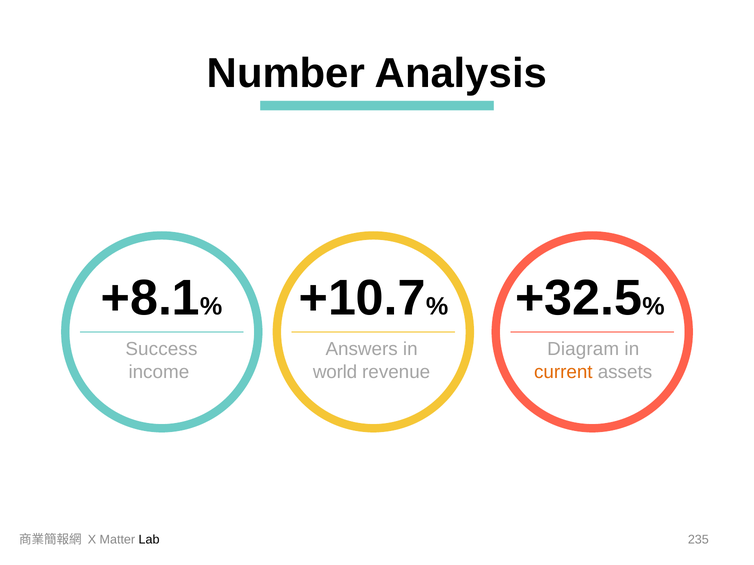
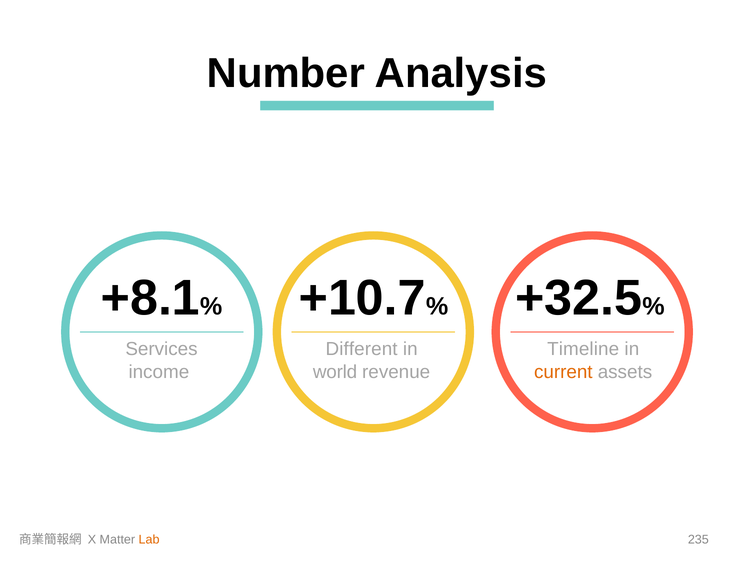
Success: Success -> Services (161, 350)
Answers: Answers -> Different (362, 350)
Diagram: Diagram -> Timeline (583, 350)
Lab colour: black -> orange (149, 540)
